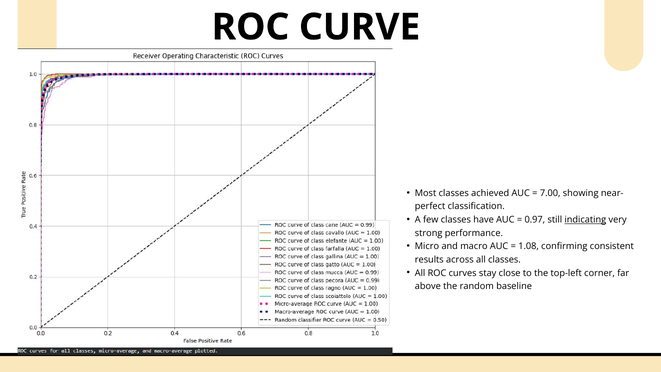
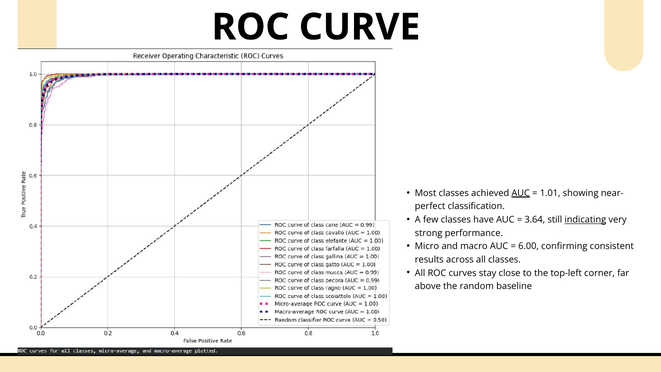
AUC underline: none -> present (521, 193)
7.00: 7.00 -> 1.01 (550, 193)
0.97: 0.97 -> 3.64 (535, 220)
1.08: 1.08 -> 6.00 (529, 246)
